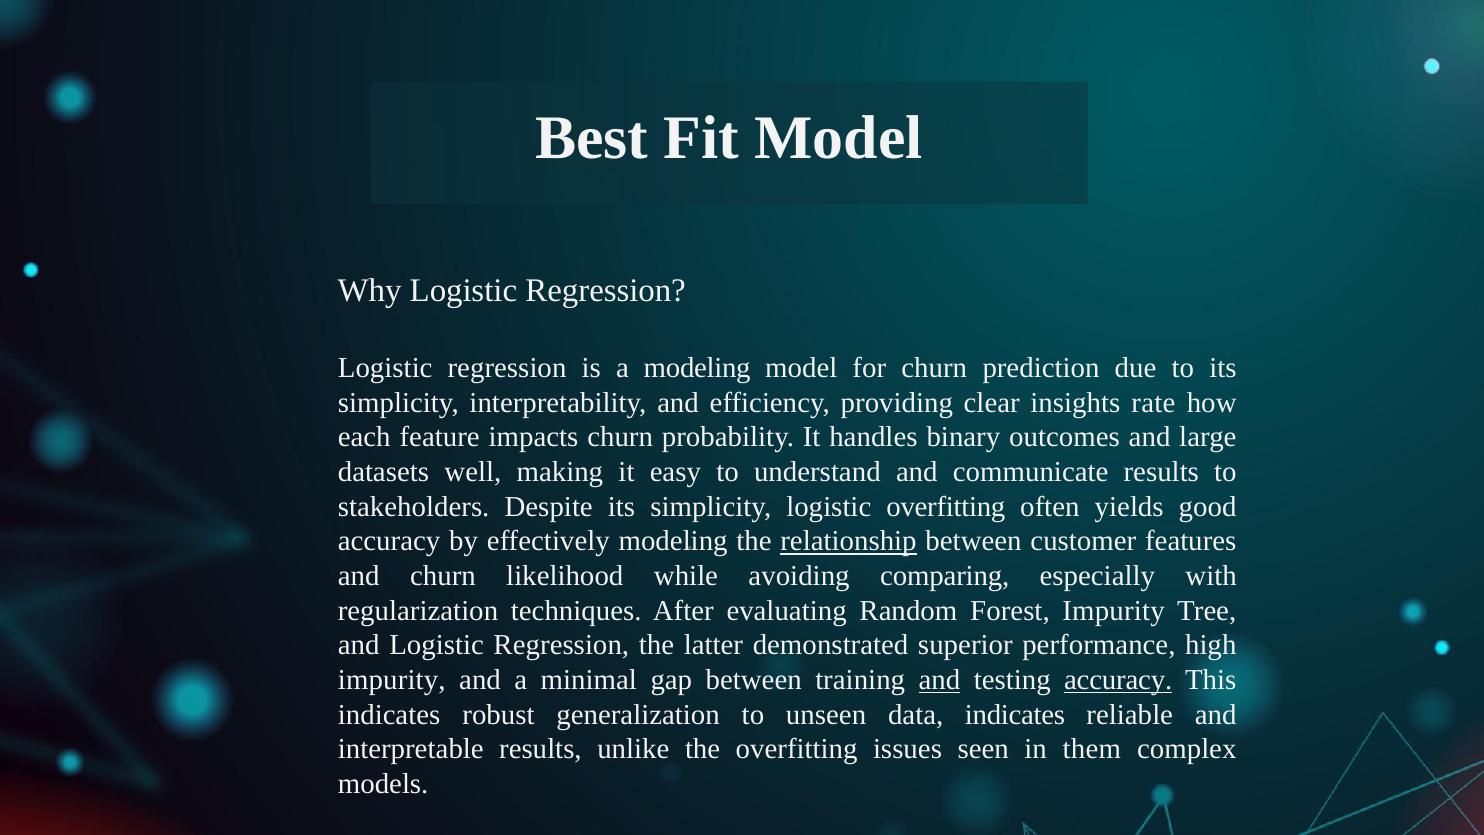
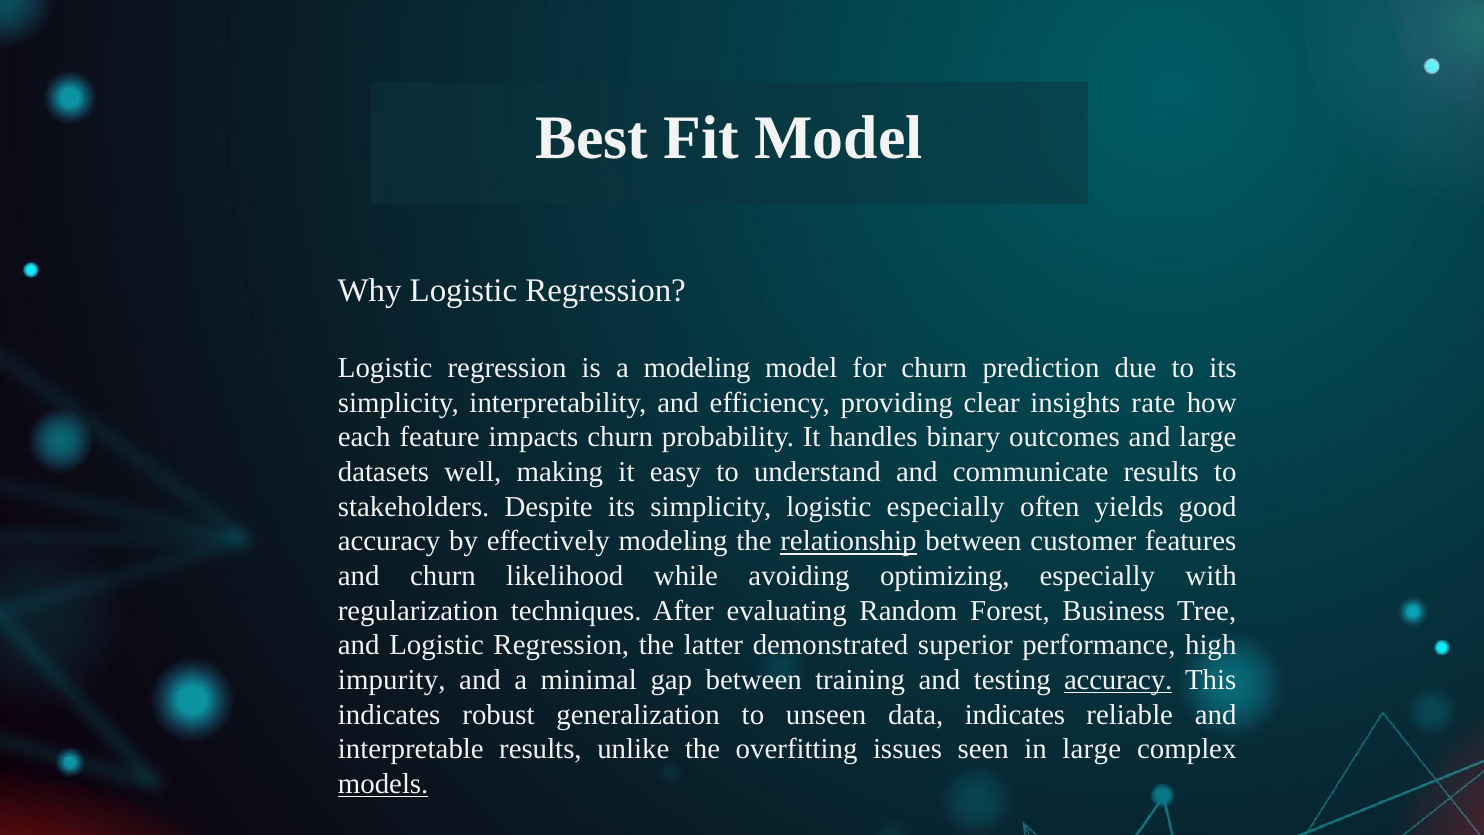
logistic overfitting: overfitting -> especially (946, 507)
comparing: comparing -> optimizing (945, 576)
Forest Impurity: Impurity -> Business (1114, 611)
and underline: present -> none (939, 680)
in them: them -> large (1092, 749)
models underline: none -> present (383, 784)
